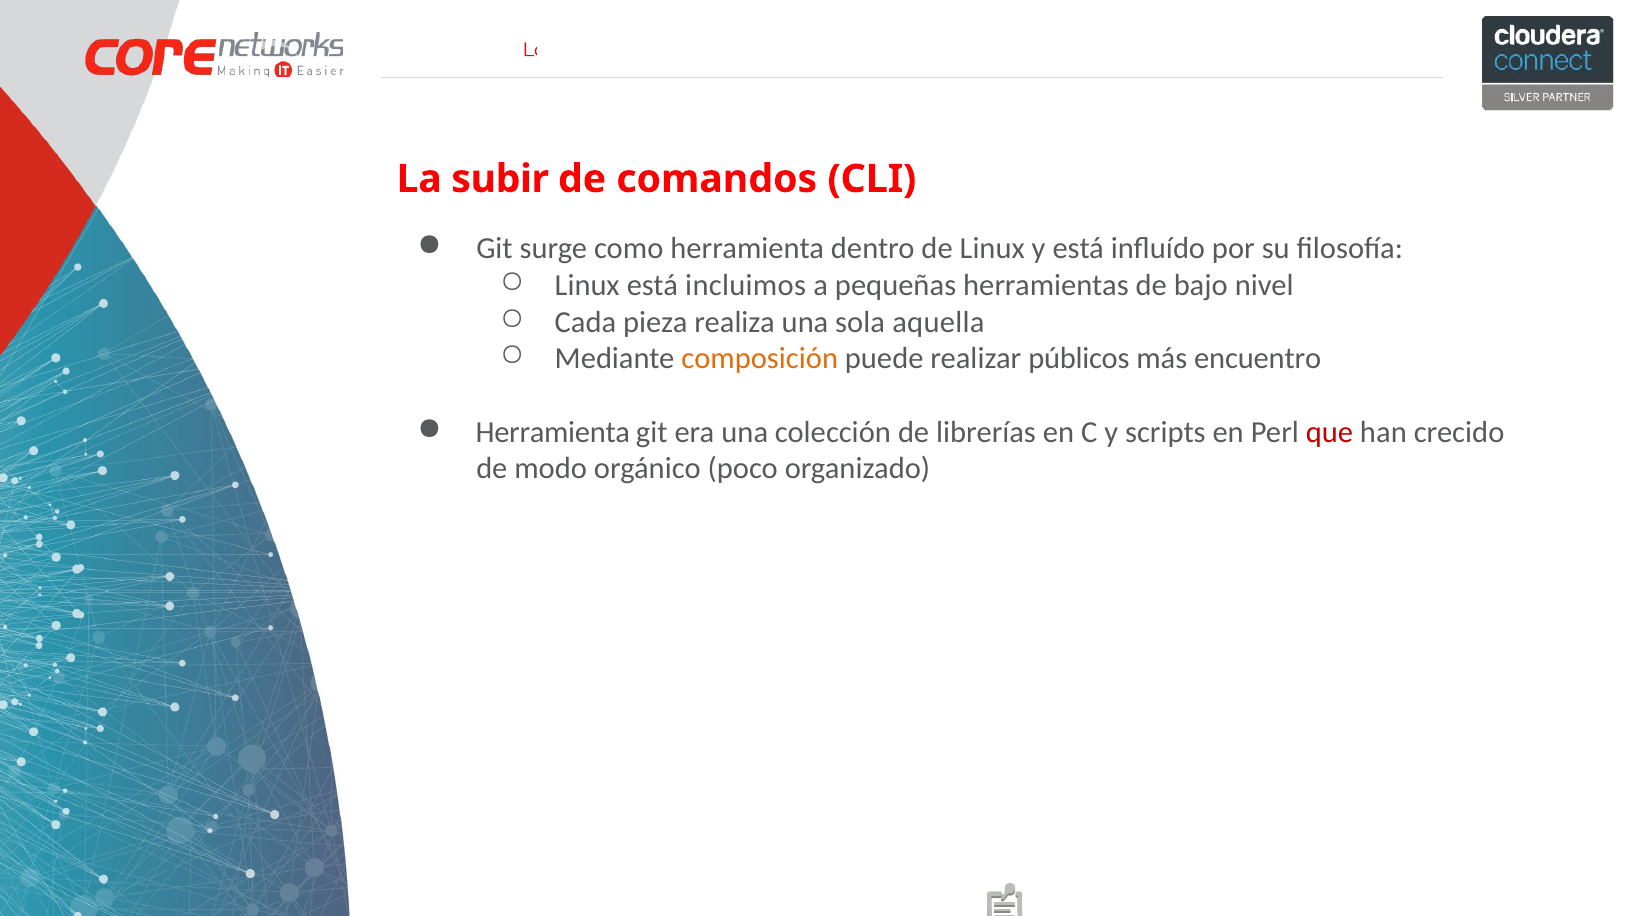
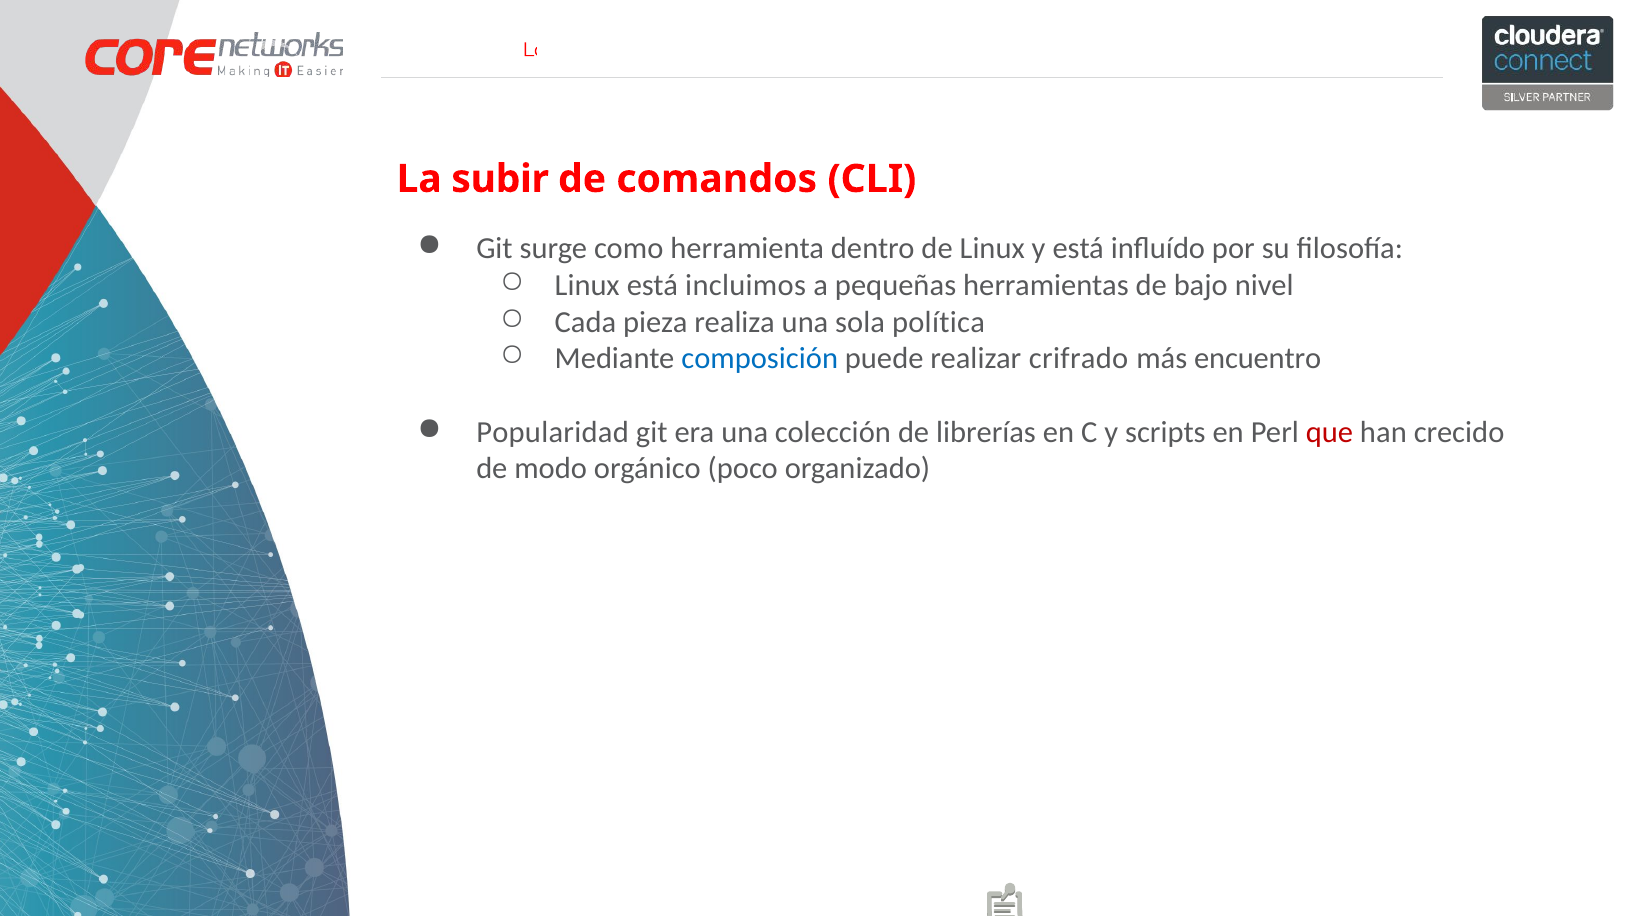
aquella: aquella -> política (938, 322)
composición colour: orange -> blue (760, 359)
públicos: públicos -> crifrado (1079, 359)
Herramienta: Herramienta -> Popularidad (553, 432)
